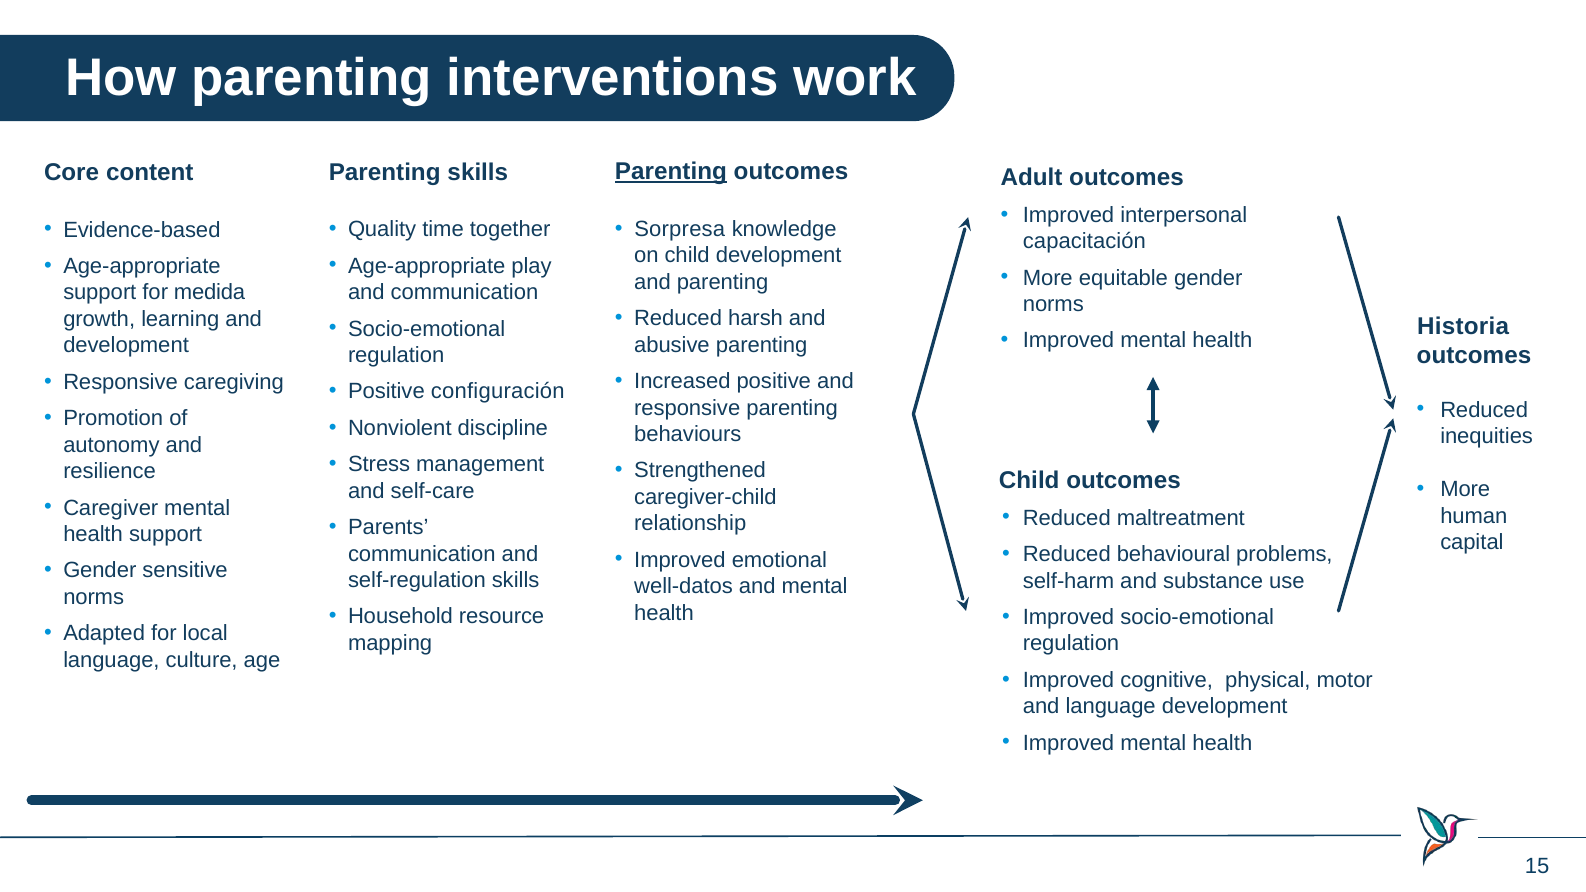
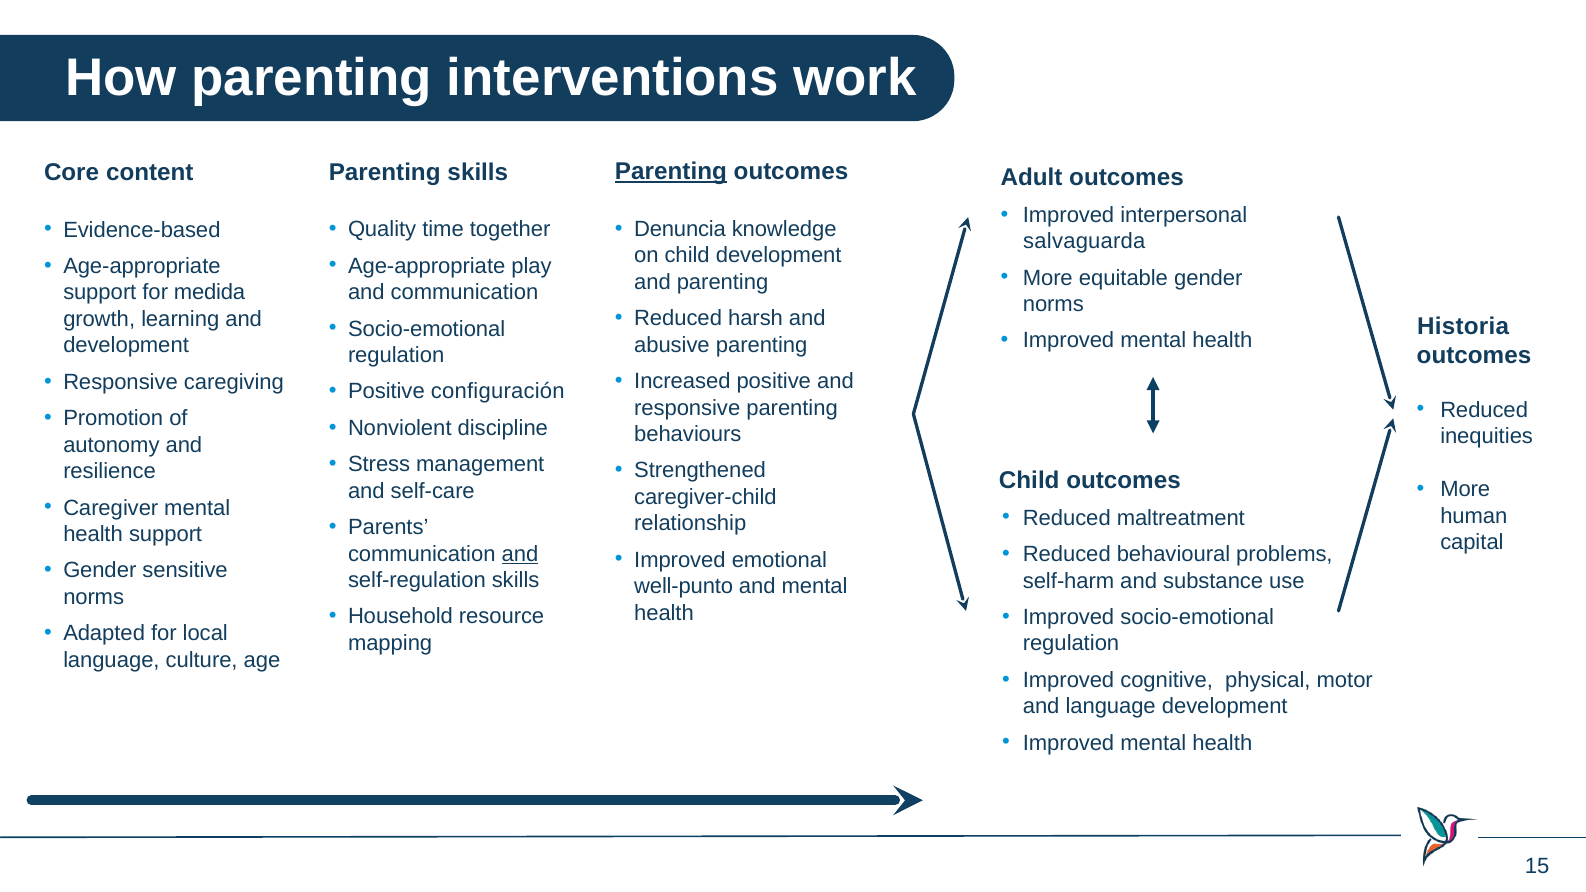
Sorpresa: Sorpresa -> Denuncia (680, 229)
capacitación: capacitación -> salvaguarda (1084, 241)
and underline: none -> present (520, 554)
well-datos: well-datos -> well-punto (684, 587)
